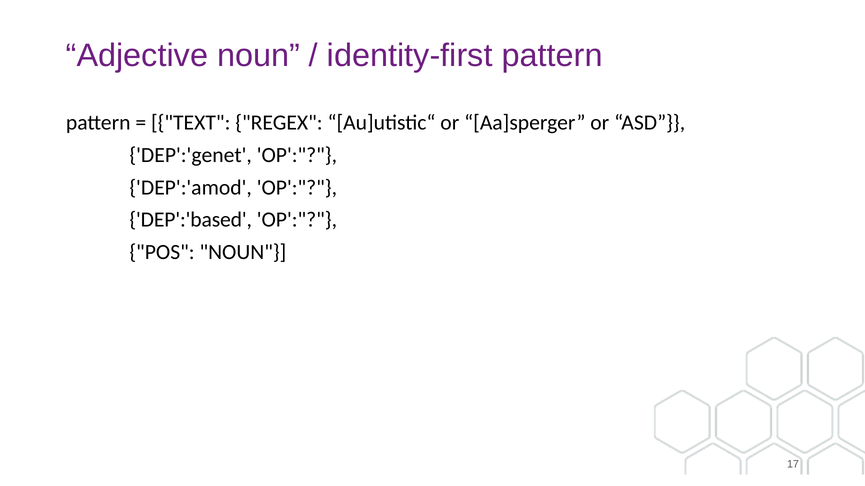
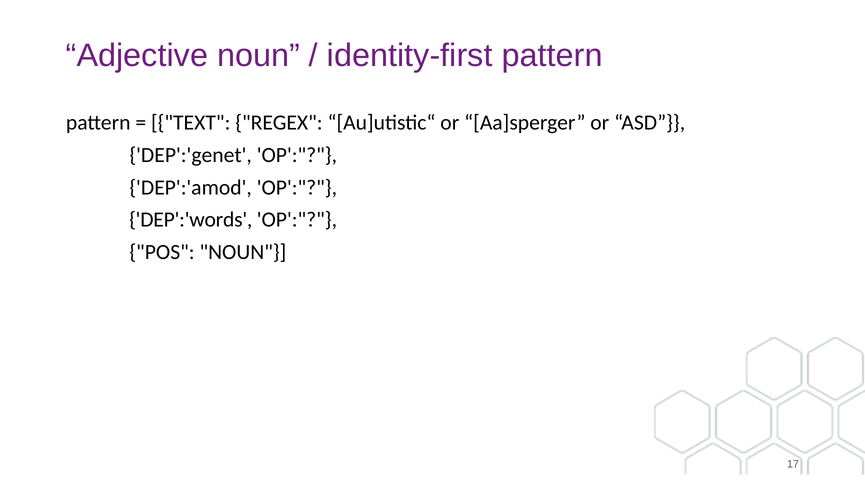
DEP':'based: DEP':'based -> DEP':'words (191, 220)
